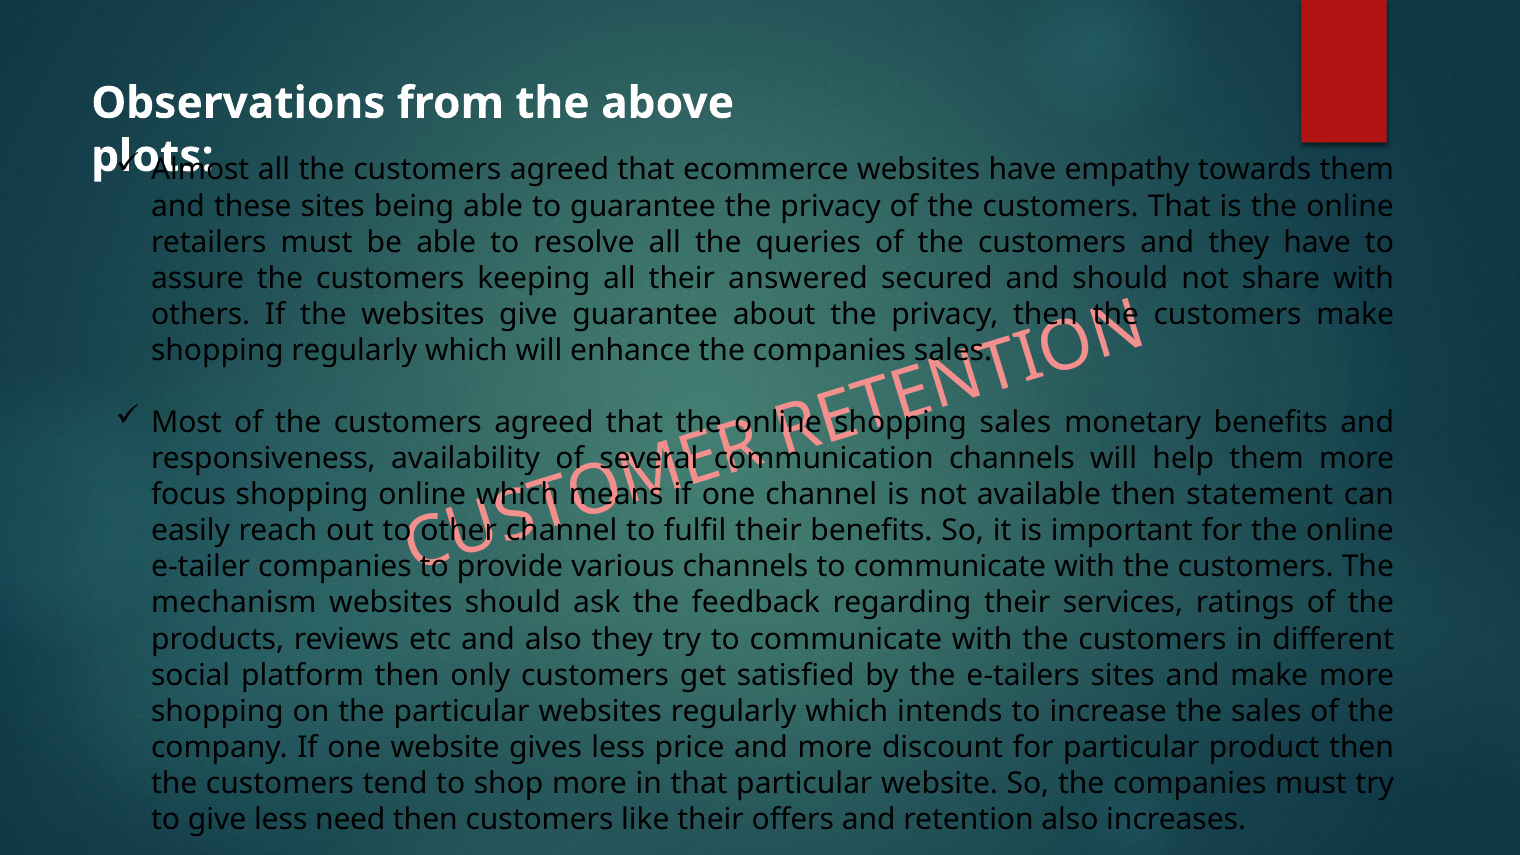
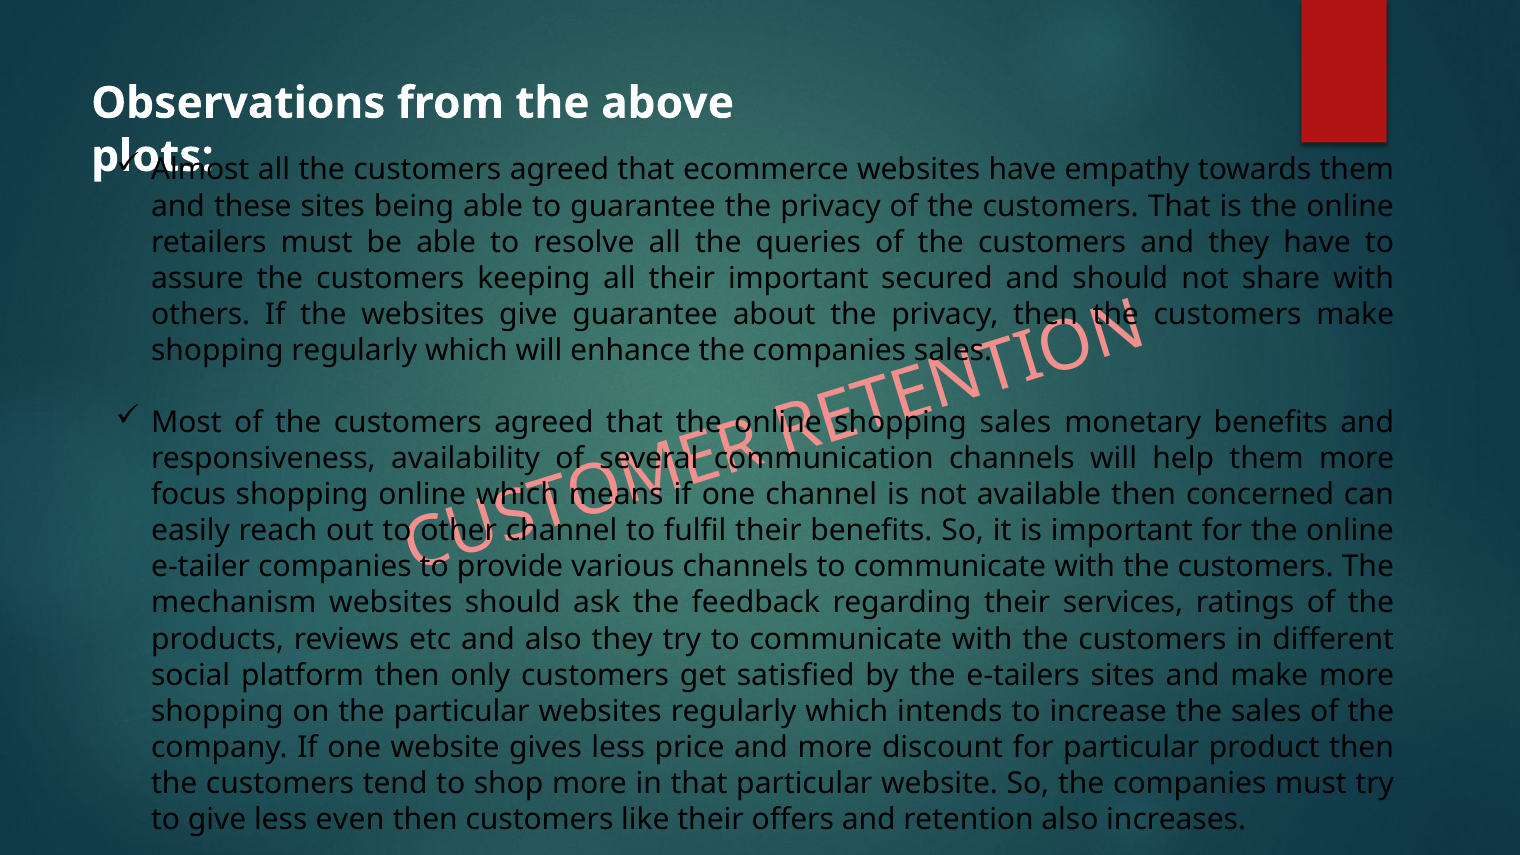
their answered: answered -> important (798, 278)
statement: statement -> concerned (1260, 495)
need: need -> even (350, 820)
